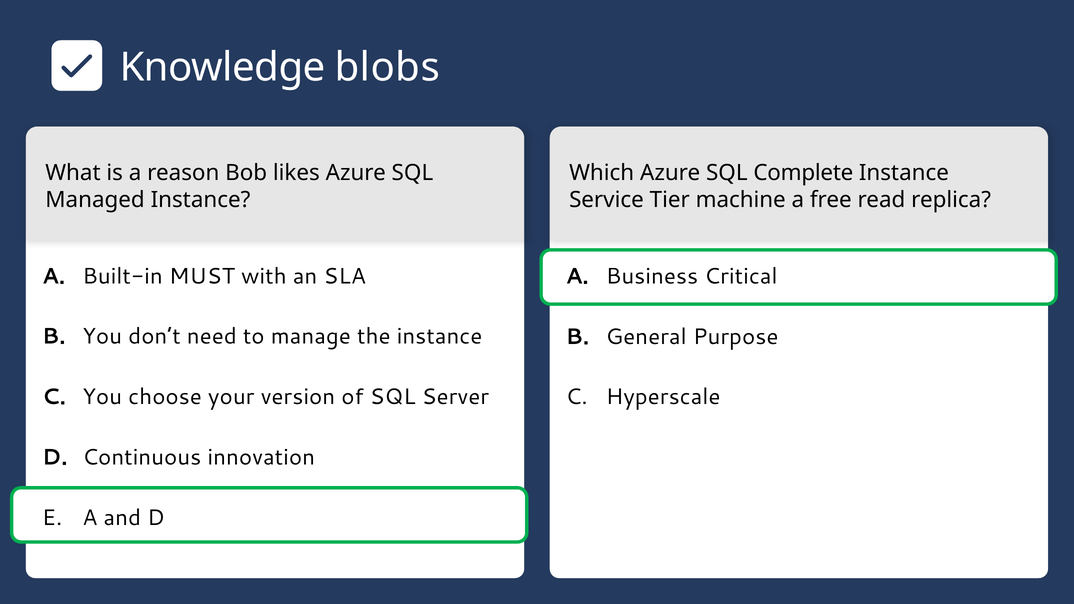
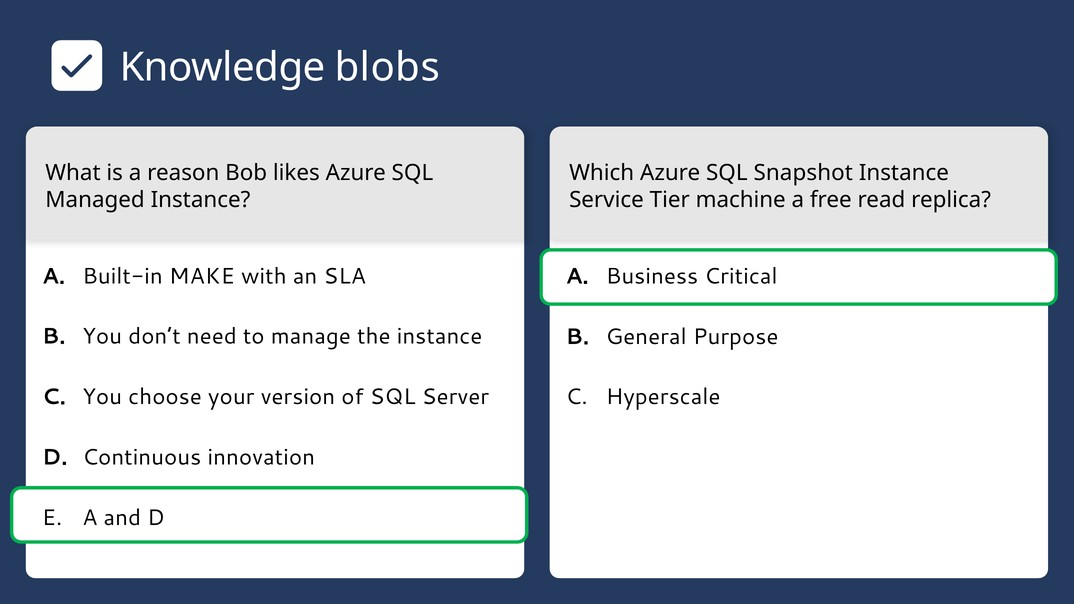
Complete: Complete -> Snapshot (803, 173)
MUST: MUST -> MAKE (202, 276)
